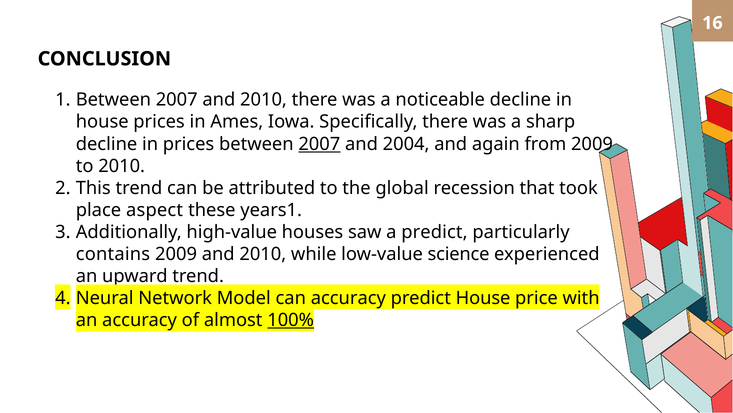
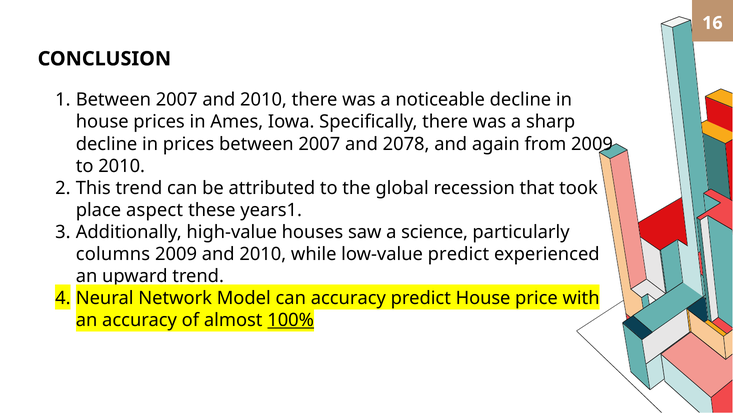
2007 underline: present -> none (319, 144)
2004: 2004 -> 2078 (406, 144)
a predict: predict -> science (435, 232)
contains: contains -> columns (113, 254)
low-value science: science -> predict (458, 254)
